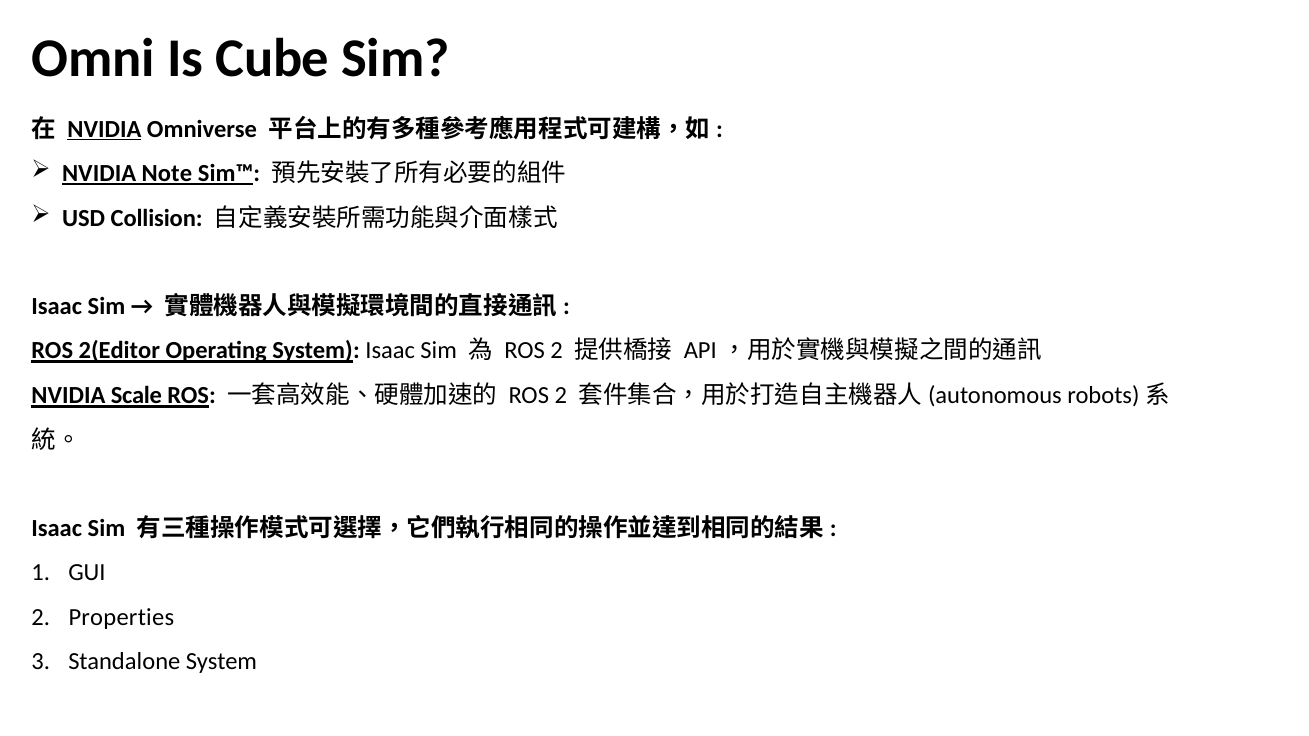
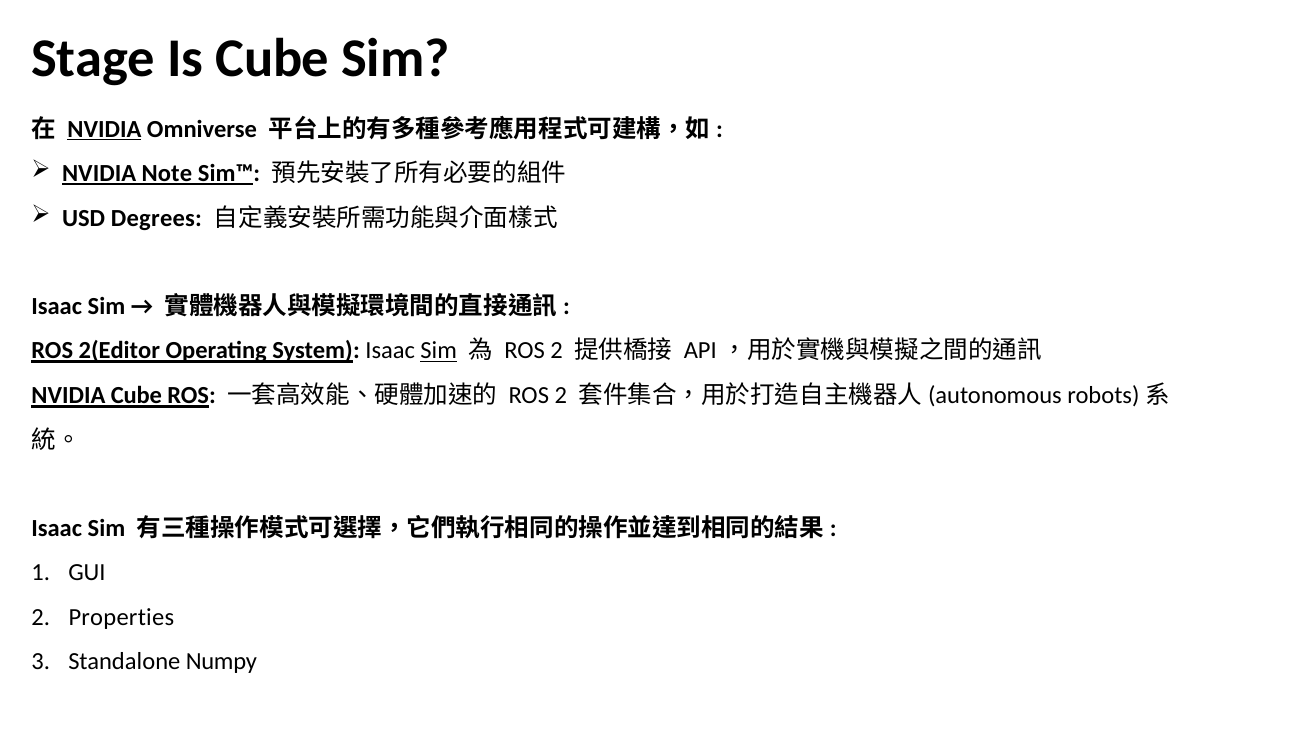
Omni: Omni -> Stage (93, 58)
Collision: Collision -> Degrees (156, 218)
Sim underline: none -> present (439, 351)
NVIDIA Scale: Scale -> Cube (136, 396)
Standalone System: System -> Numpy (221, 661)
